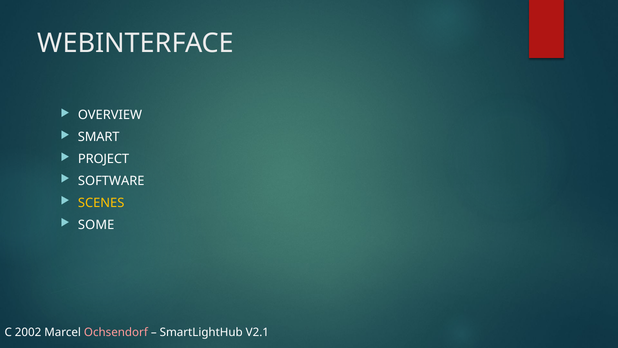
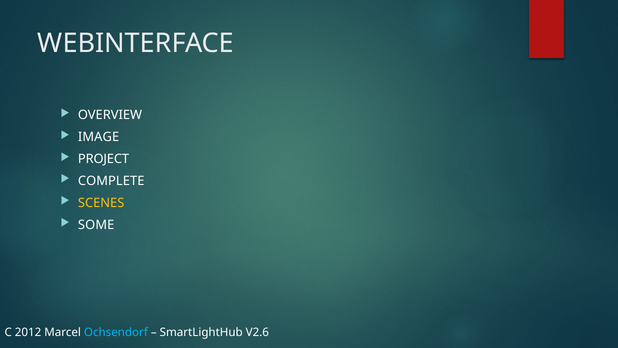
SMART: SMART -> IMAGE (99, 137)
SOFTWARE: SOFTWARE -> COMPLETE (111, 181)
2002: 2002 -> 2012 (28, 332)
Ochsendorf colour: pink -> light blue (116, 332)
V2.1: V2.1 -> V2.6 (257, 332)
